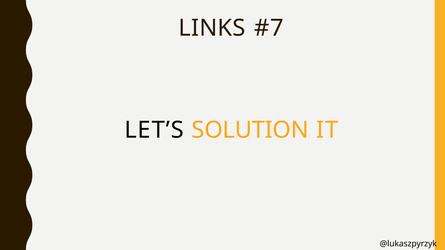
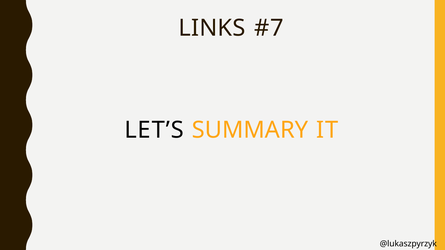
SOLUTION: SOLUTION -> SUMMARY (250, 130)
